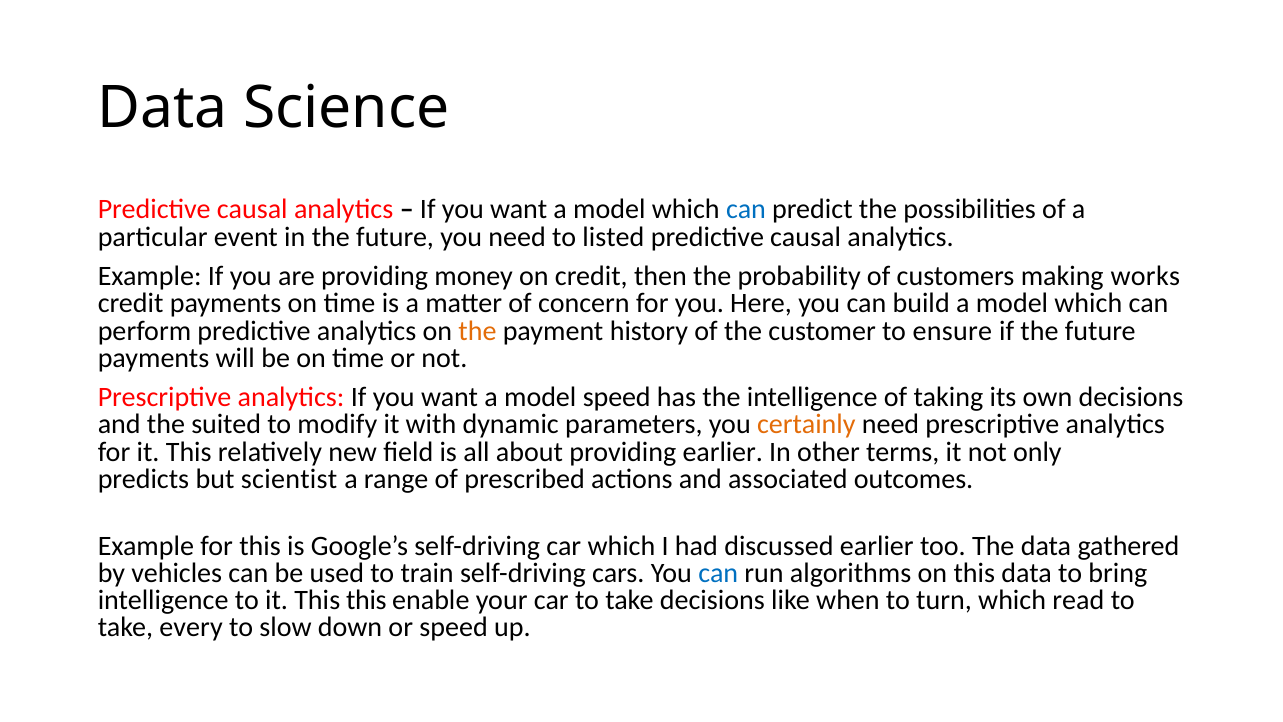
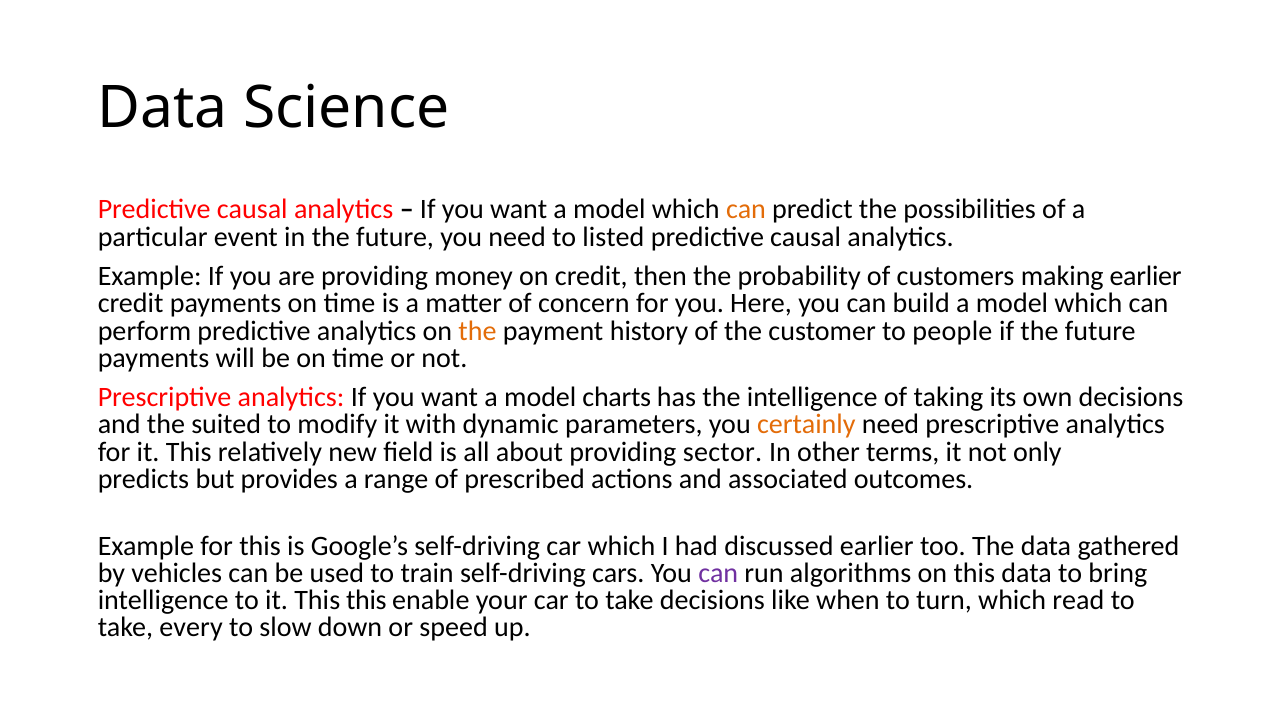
can colour: blue -> orange (746, 209)
making works: works -> earlier (1146, 276)
ensure: ensure -> people (952, 331)
model speed: speed -> charts (617, 397)
providing earlier: earlier -> sector (723, 452)
scientist: scientist -> provides (289, 479)
can colour: blue -> purple (718, 573)
